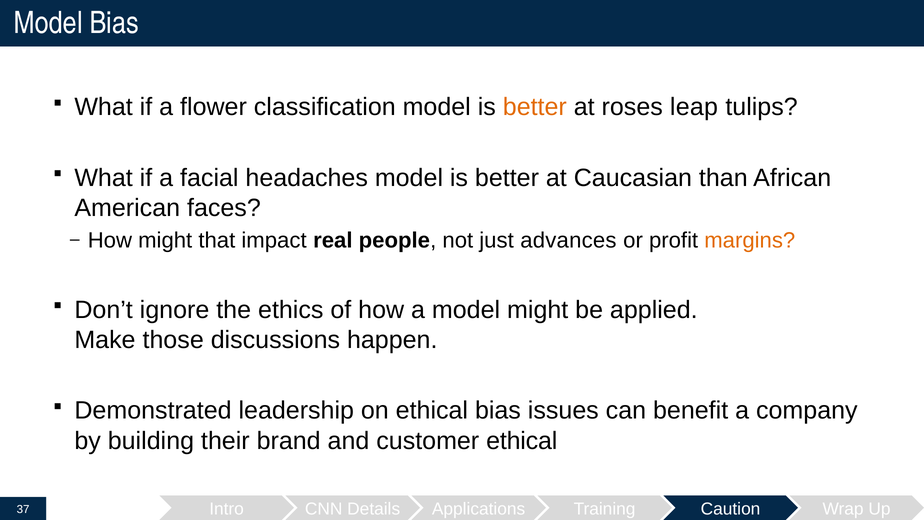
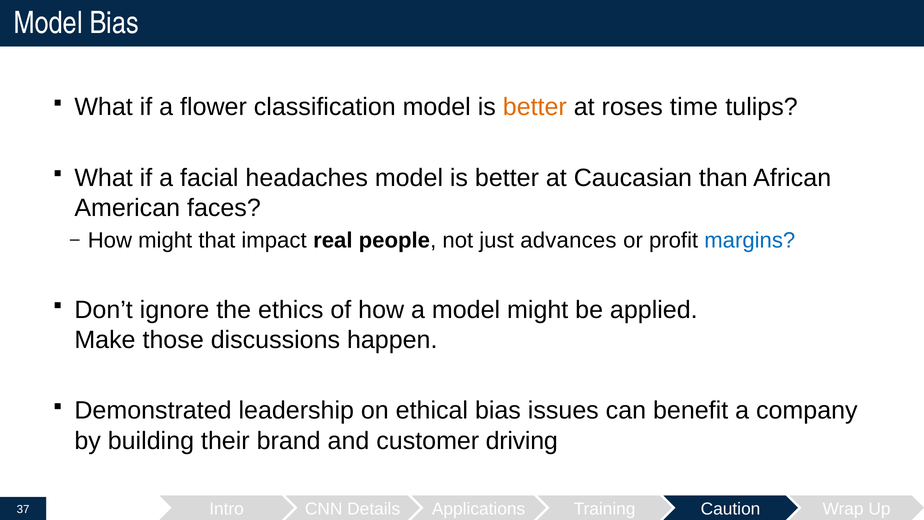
leap: leap -> time (694, 107)
margins colour: orange -> blue (750, 240)
customer ethical: ethical -> driving (522, 441)
